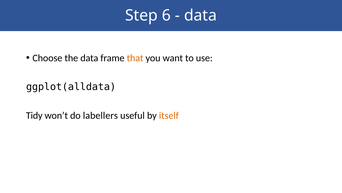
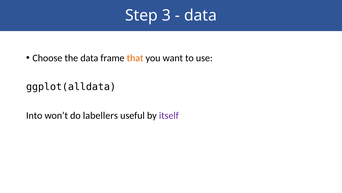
6: 6 -> 3 (166, 15)
Tidy: Tidy -> Into (34, 115)
itself colour: orange -> purple (169, 115)
